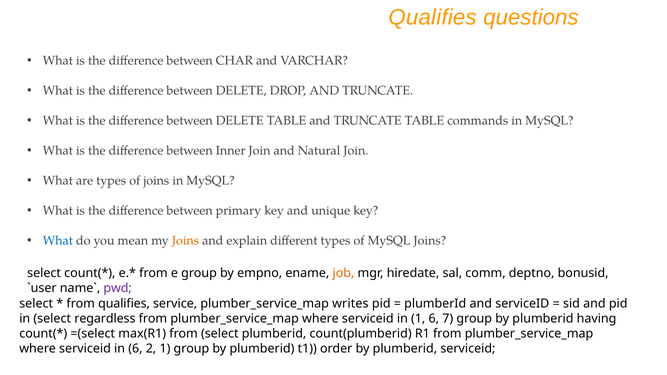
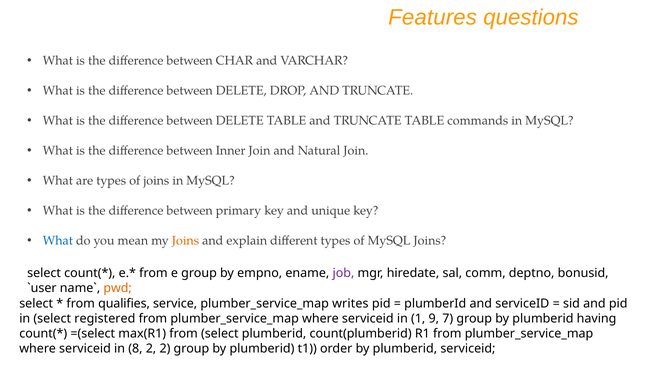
Qualifies: Qualifies -> Features (433, 17)
job colour: orange -> purple (343, 273)
pwd colour: purple -> orange (118, 288)
regardless: regardless -> registered (105, 319)
1 6: 6 -> 9 (434, 319)
in 6: 6 -> 8 (135, 349)
2 1: 1 -> 2 (165, 349)
